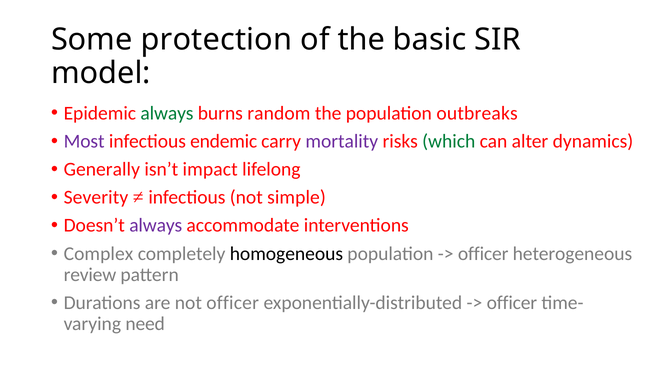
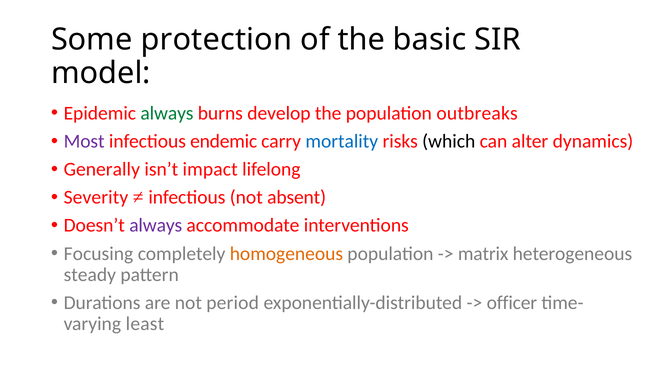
random: random -> develop (279, 113)
mortality colour: purple -> blue (342, 141)
which colour: green -> black (449, 141)
simple: simple -> absent (297, 197)
Complex: Complex -> Focusing (98, 254)
homogeneous colour: black -> orange (286, 254)
officer: officer -> matrix (483, 254)
review: review -> steady (90, 275)
not officer: officer -> period (233, 303)
need: need -> least (145, 324)
